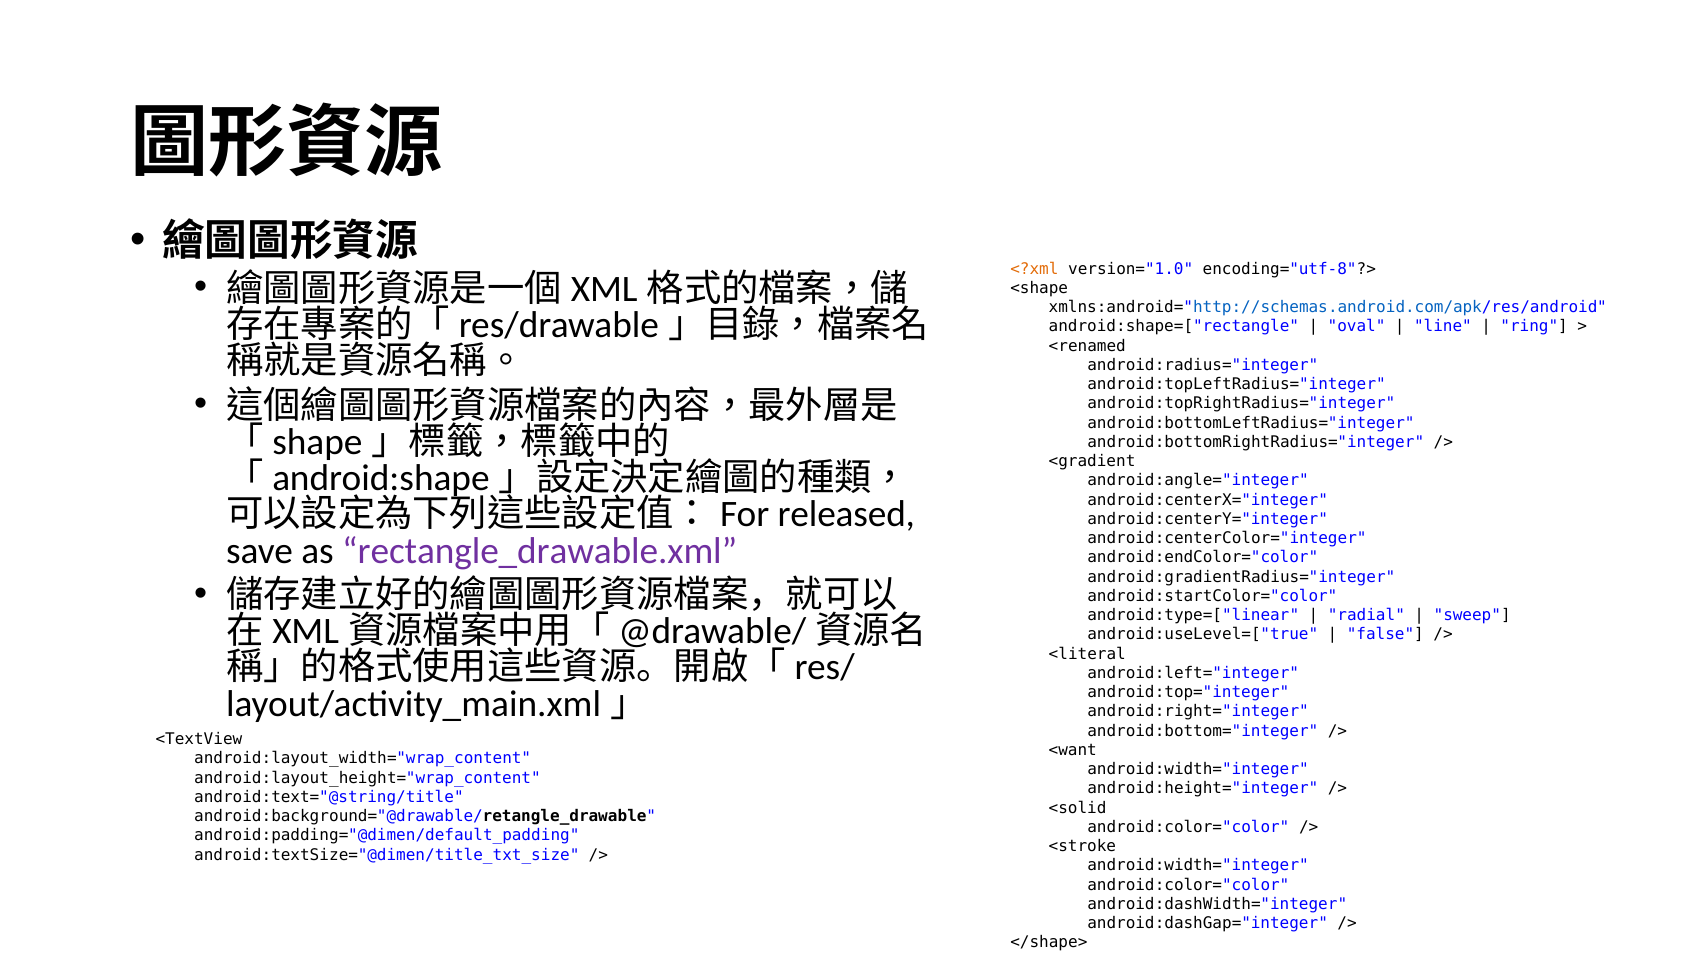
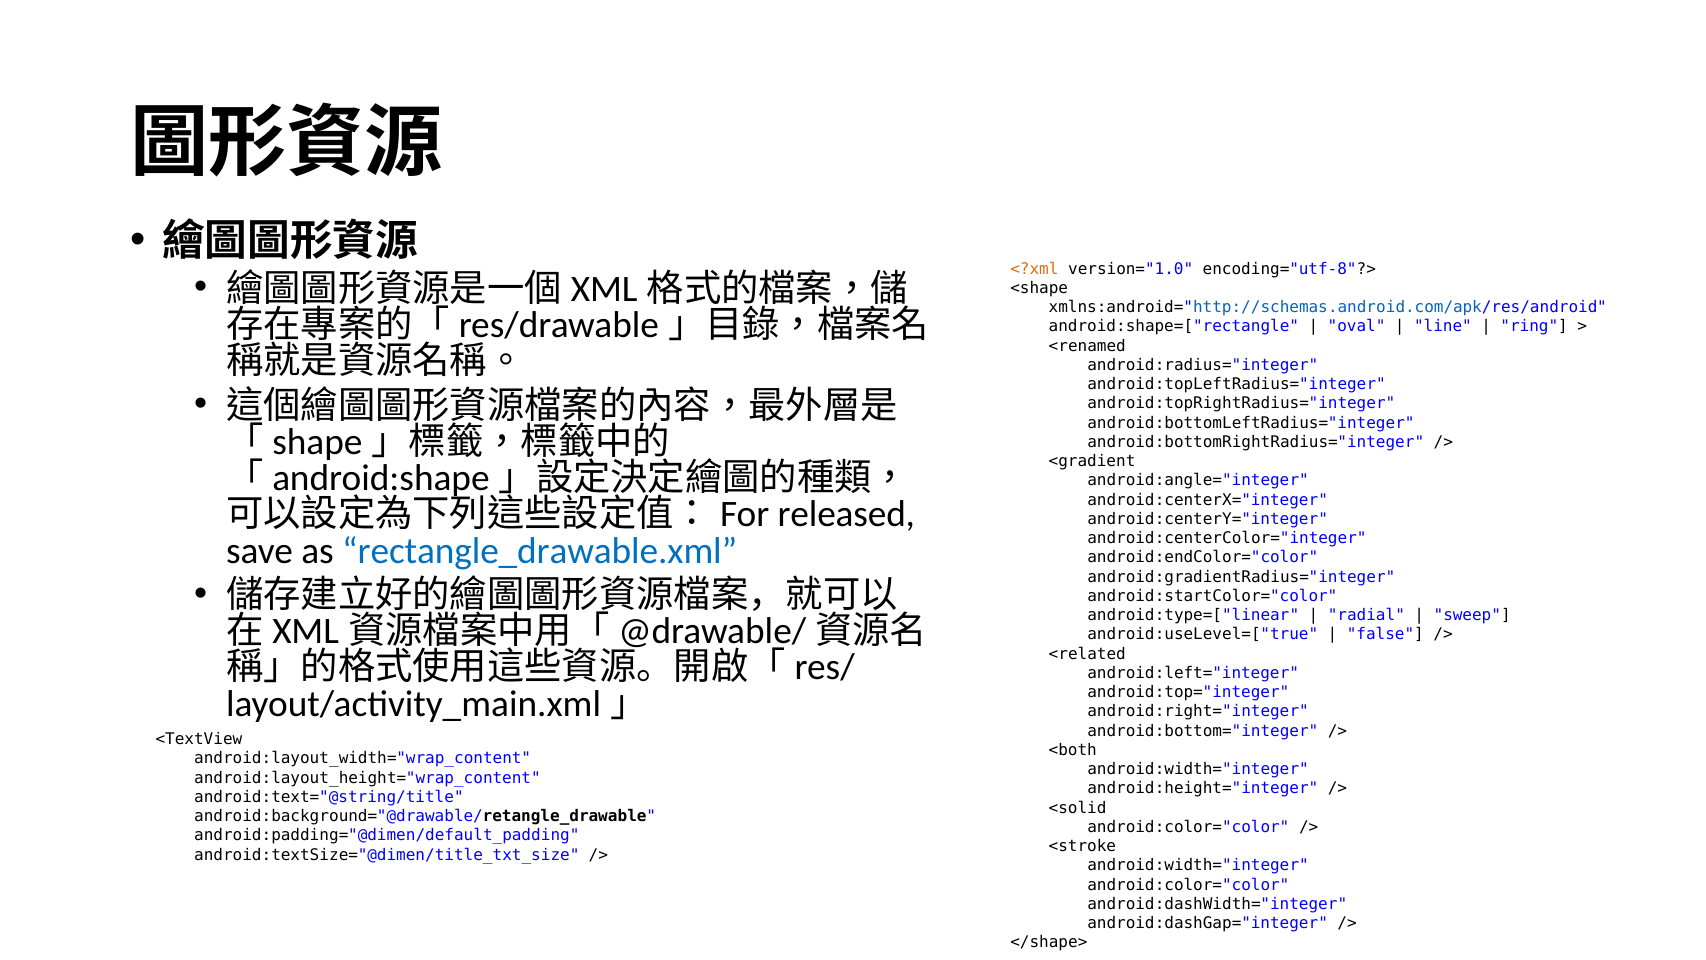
rectangle_drawable.xml colour: purple -> blue (540, 551)
<literal: <literal -> <related (1087, 654)
<want: <want -> <both (1073, 750)
